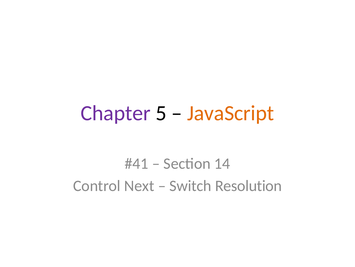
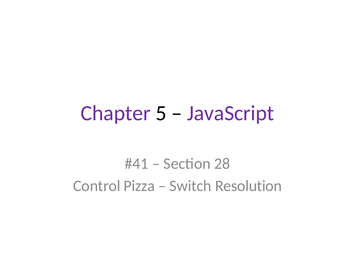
JavaScript colour: orange -> purple (231, 113)
14: 14 -> 28 (222, 163)
Next: Next -> Pizza (139, 185)
